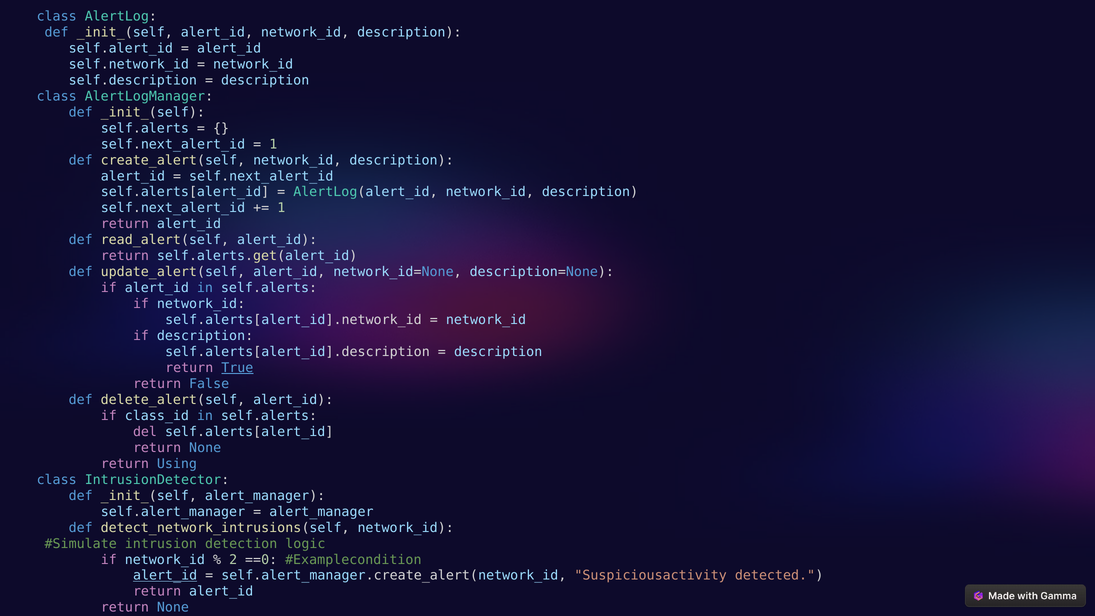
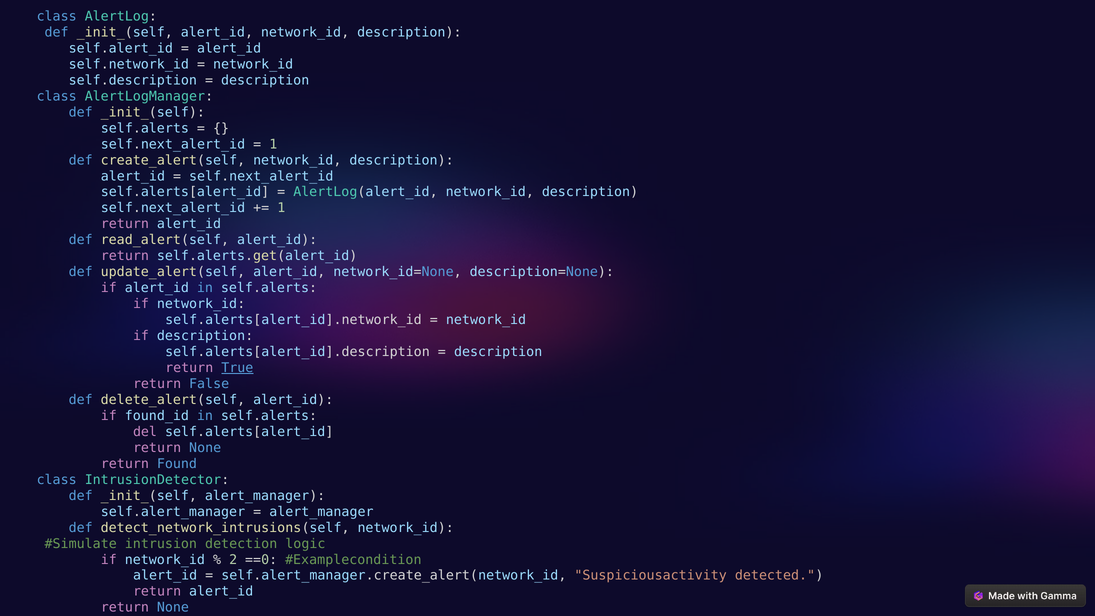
class_id: class_id -> found_id (157, 416)
Using: Using -> Found (177, 464)
alert_id underline: present -> none (165, 576)
